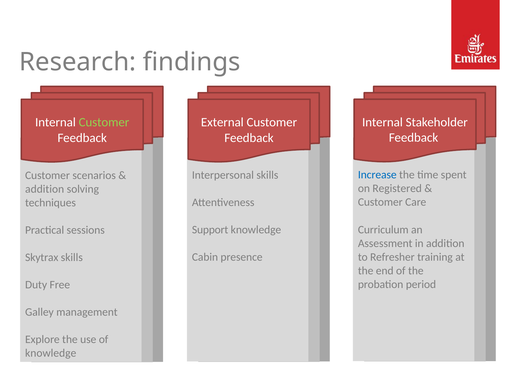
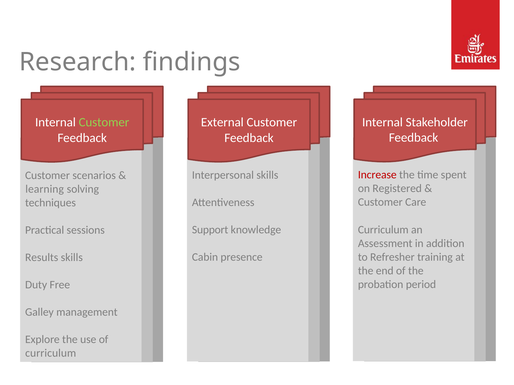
Increase colour: blue -> red (377, 175)
addition: addition -> learning (45, 189)
Skytrax: Skytrax -> Results (42, 258)
knowledge: knowledge -> curriculum (51, 354)
